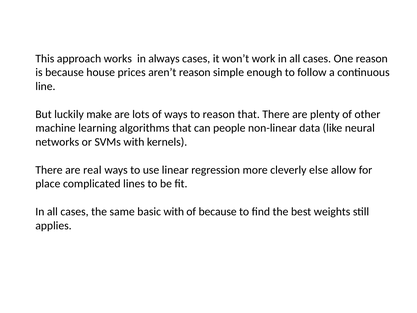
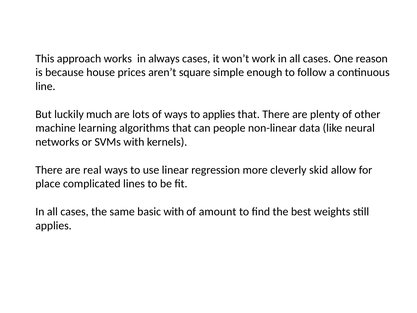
aren’t reason: reason -> square (195, 72)
make: make -> much (99, 114)
to reason: reason -> applies (219, 114)
else: else -> skid (319, 170)
of because: because -> amount (218, 211)
